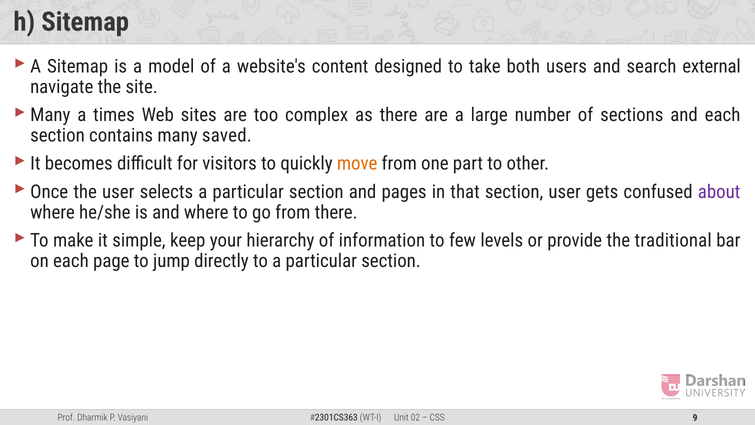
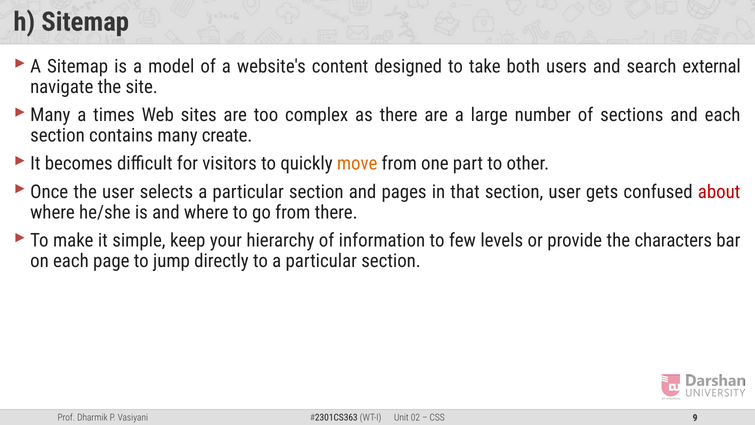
saved: saved -> create (227, 135)
about colour: purple -> red (719, 192)
traditional: traditional -> characters (673, 240)
